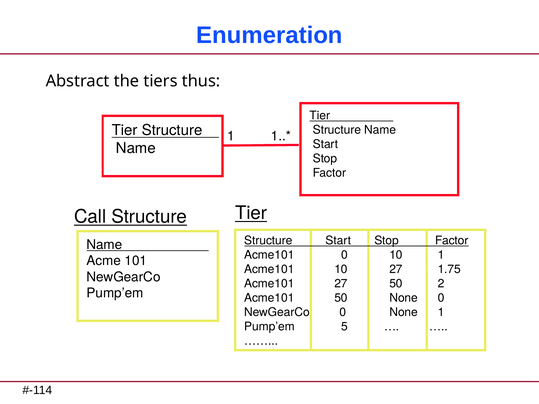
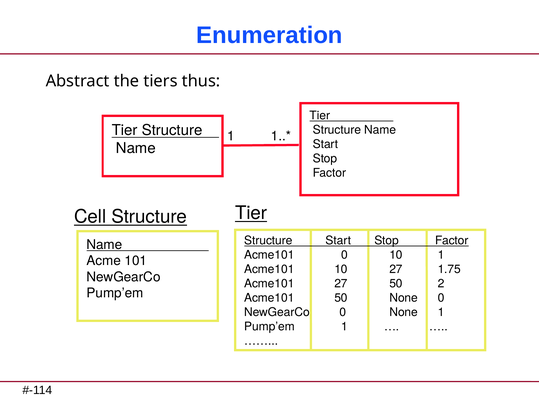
Call: Call -> Cell (90, 217)
Pump’em 5: 5 -> 1 (344, 327)
